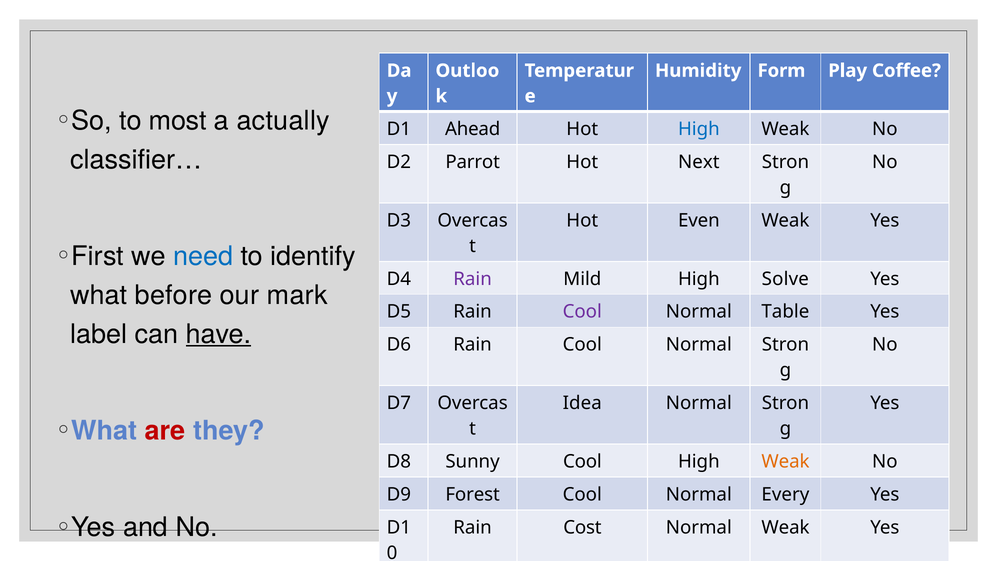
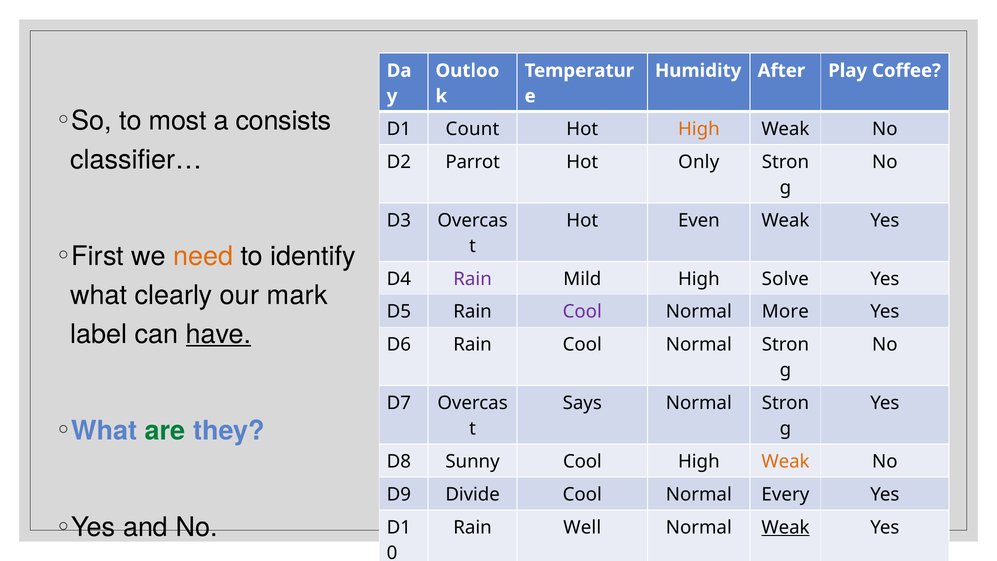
Form: Form -> After (781, 71)
actually: actually -> consists (284, 121)
Ahead: Ahead -> Count (472, 129)
High colour: blue -> orange (699, 129)
Next: Next -> Only (699, 162)
need colour: blue -> orange (203, 256)
before: before -> clearly (174, 295)
Table: Table -> More (785, 312)
Idea: Idea -> Says (582, 403)
are colour: red -> green (165, 431)
Forest: Forest -> Divide (473, 494)
Cost: Cost -> Well (582, 527)
Weak underline: none -> present (785, 527)
